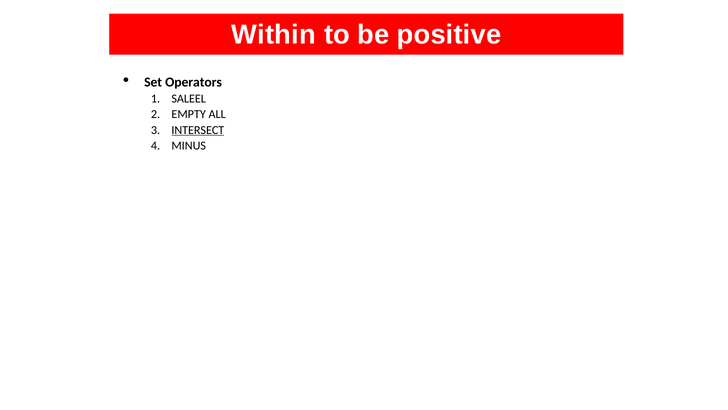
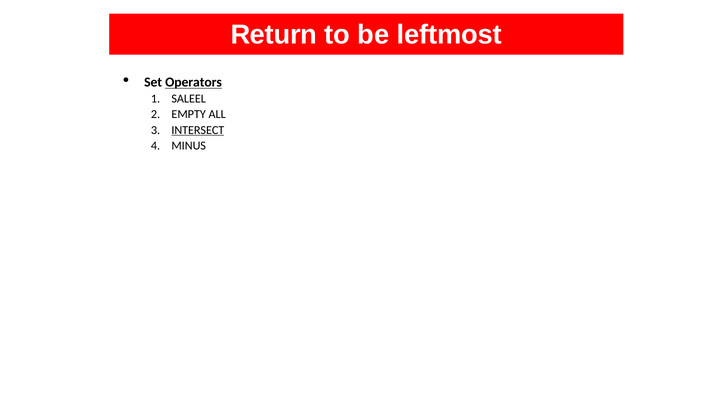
Within: Within -> Return (274, 35)
positive: positive -> leftmost (449, 35)
Operators underline: none -> present (194, 82)
